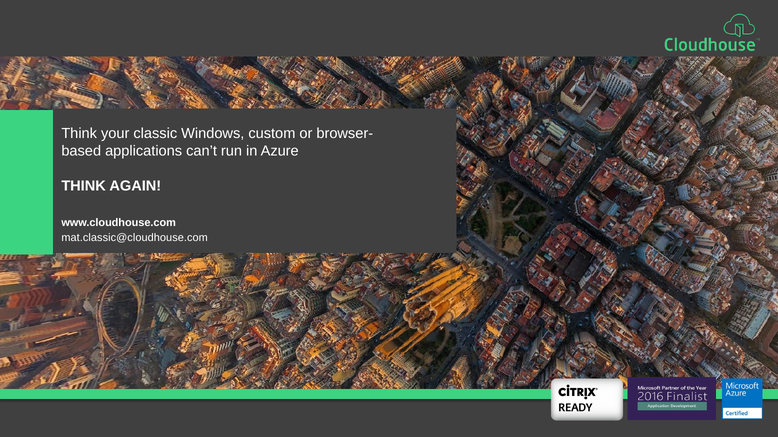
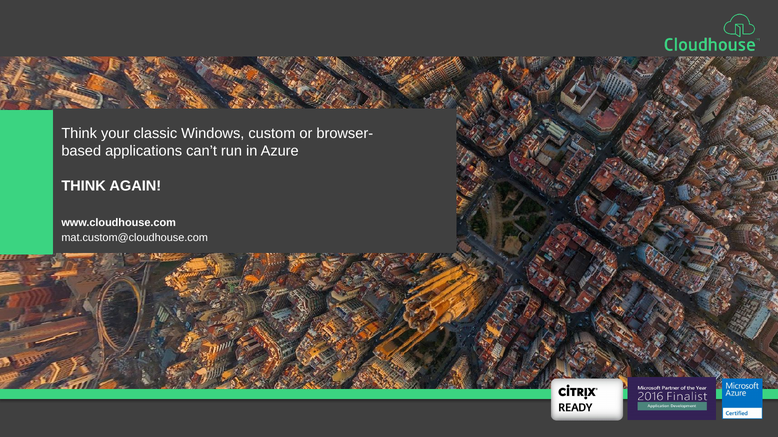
mat.classic@cloudhouse.com: mat.classic@cloudhouse.com -> mat.custom@cloudhouse.com (135, 238)
